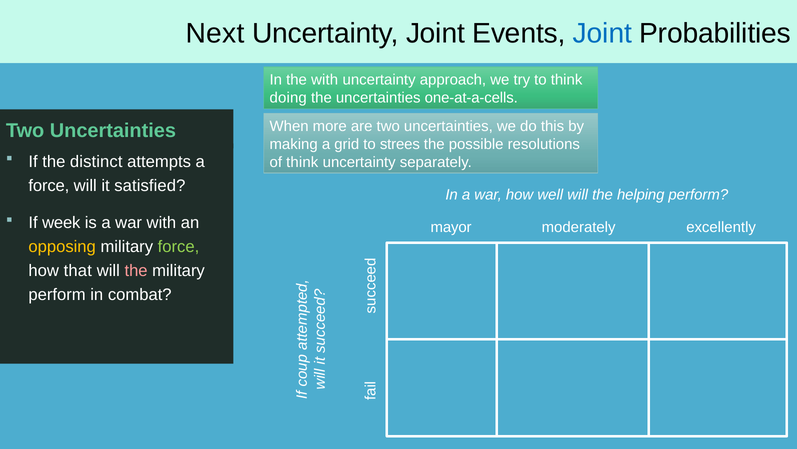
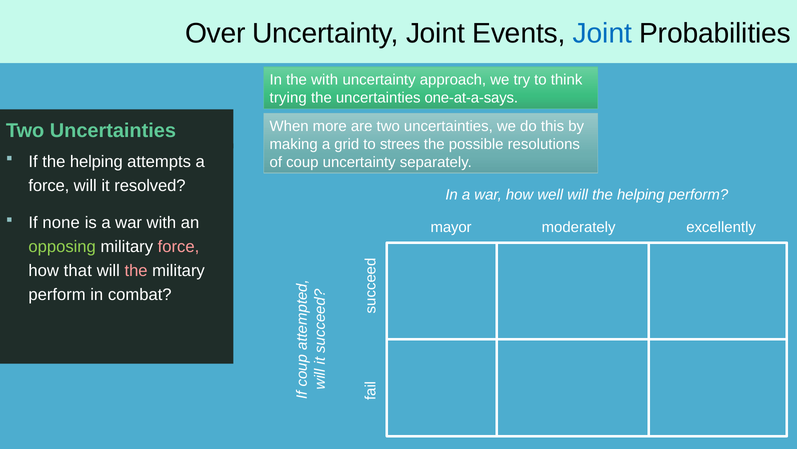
Next: Next -> Over (215, 33)
doing: doing -> trying (288, 98)
one-at-a-cells: one-at-a-cells -> one-at-a-says (471, 98)
If the distinct: distinct -> helping (96, 161)
of think: think -> coup (302, 162)
satisfied: satisfied -> resolved (150, 185)
week: week -> none (61, 222)
opposing colour: yellow -> light green (62, 246)
force colour: light green -> pink (178, 246)
